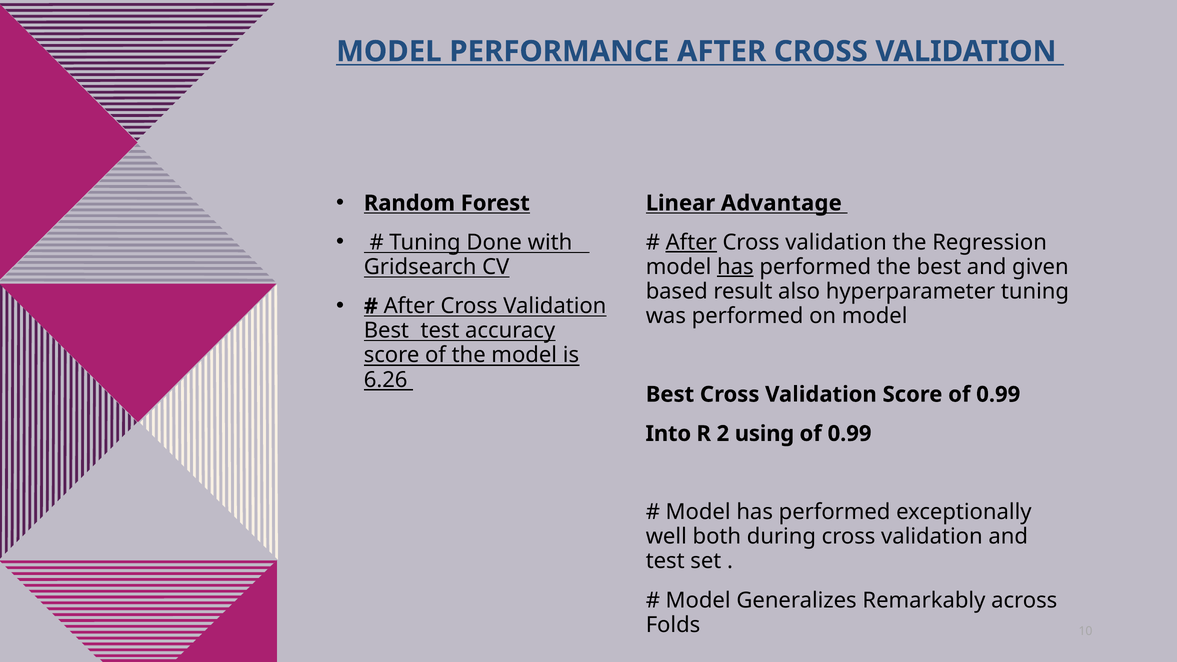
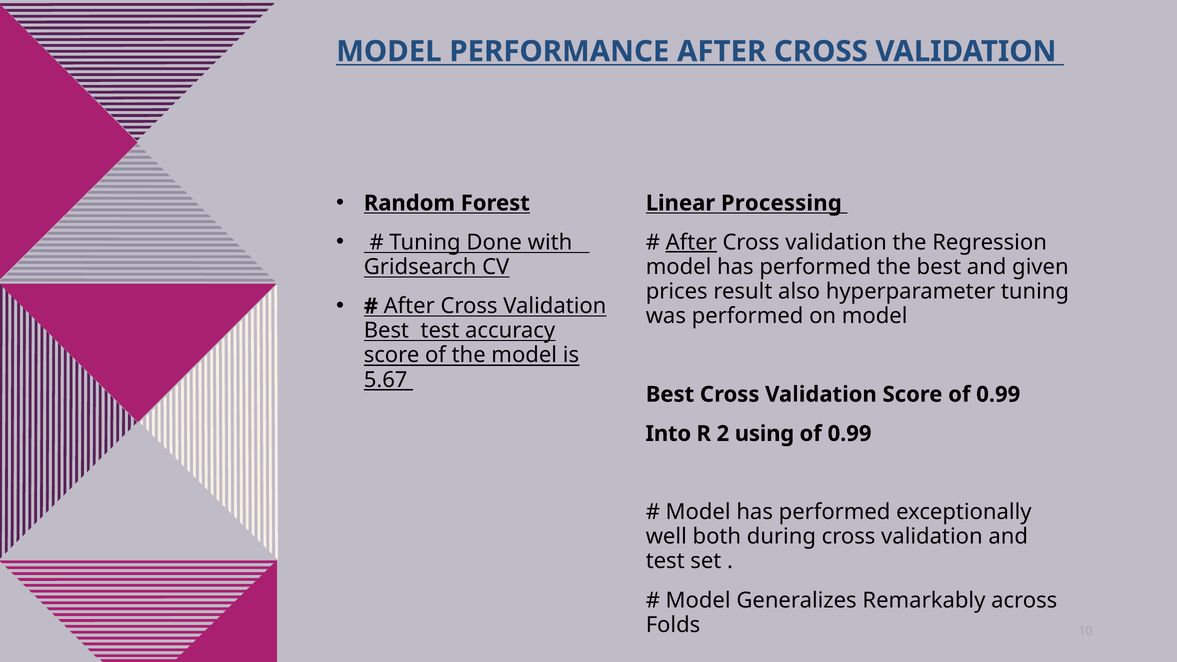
Advantage: Advantage -> Processing (781, 203)
has underline: present -> none (735, 267)
based: based -> prices (677, 291)
6.26: 6.26 -> 5.67 (386, 380)
